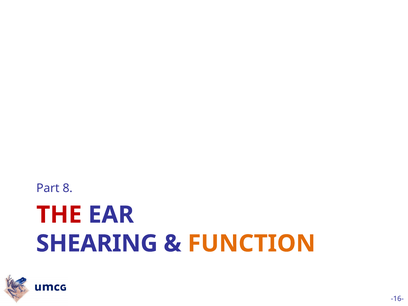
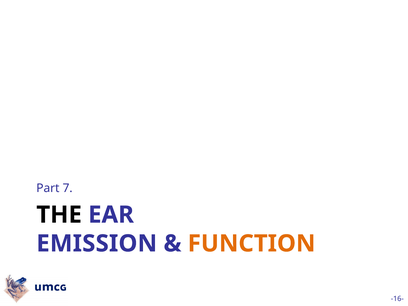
8: 8 -> 7 (68, 188)
THE colour: red -> black (59, 215)
SHEARING: SHEARING -> EMISSION (97, 244)
